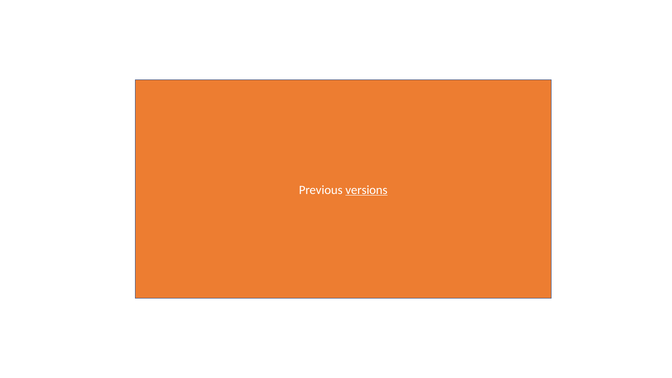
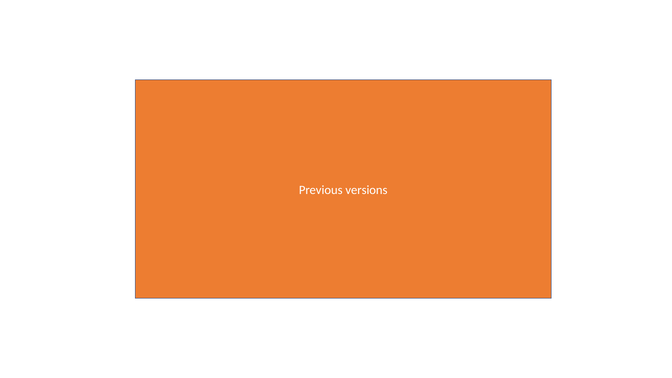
versions underline: present -> none (366, 190)
